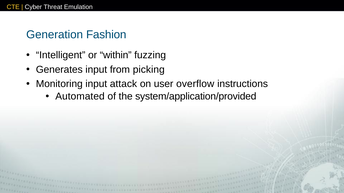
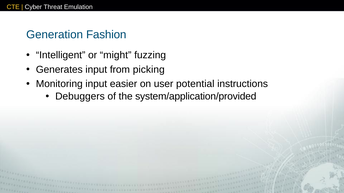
within: within -> might (116, 55)
attack: attack -> easier (124, 84)
overflow: overflow -> potential (195, 84)
Automated: Automated -> Debuggers (80, 97)
